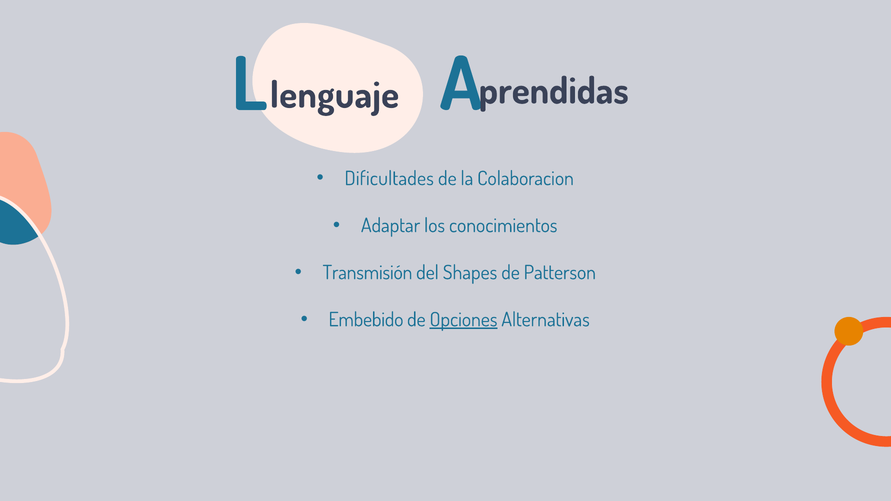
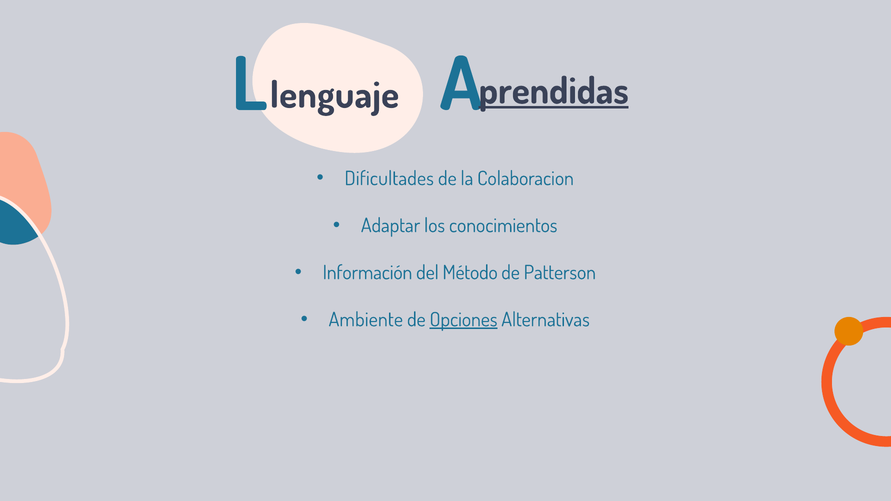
prendidas underline: none -> present (554, 91)
Transmisión: Transmisión -> Información (367, 273)
Shapes: Shapes -> Método (470, 273)
Embebido: Embebido -> Ambiente (366, 320)
